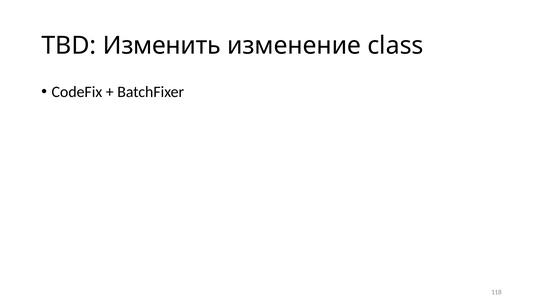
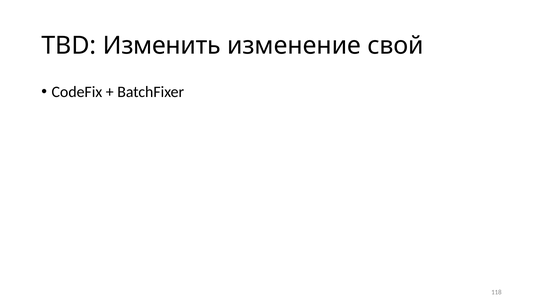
class: class -> свой (396, 46)
